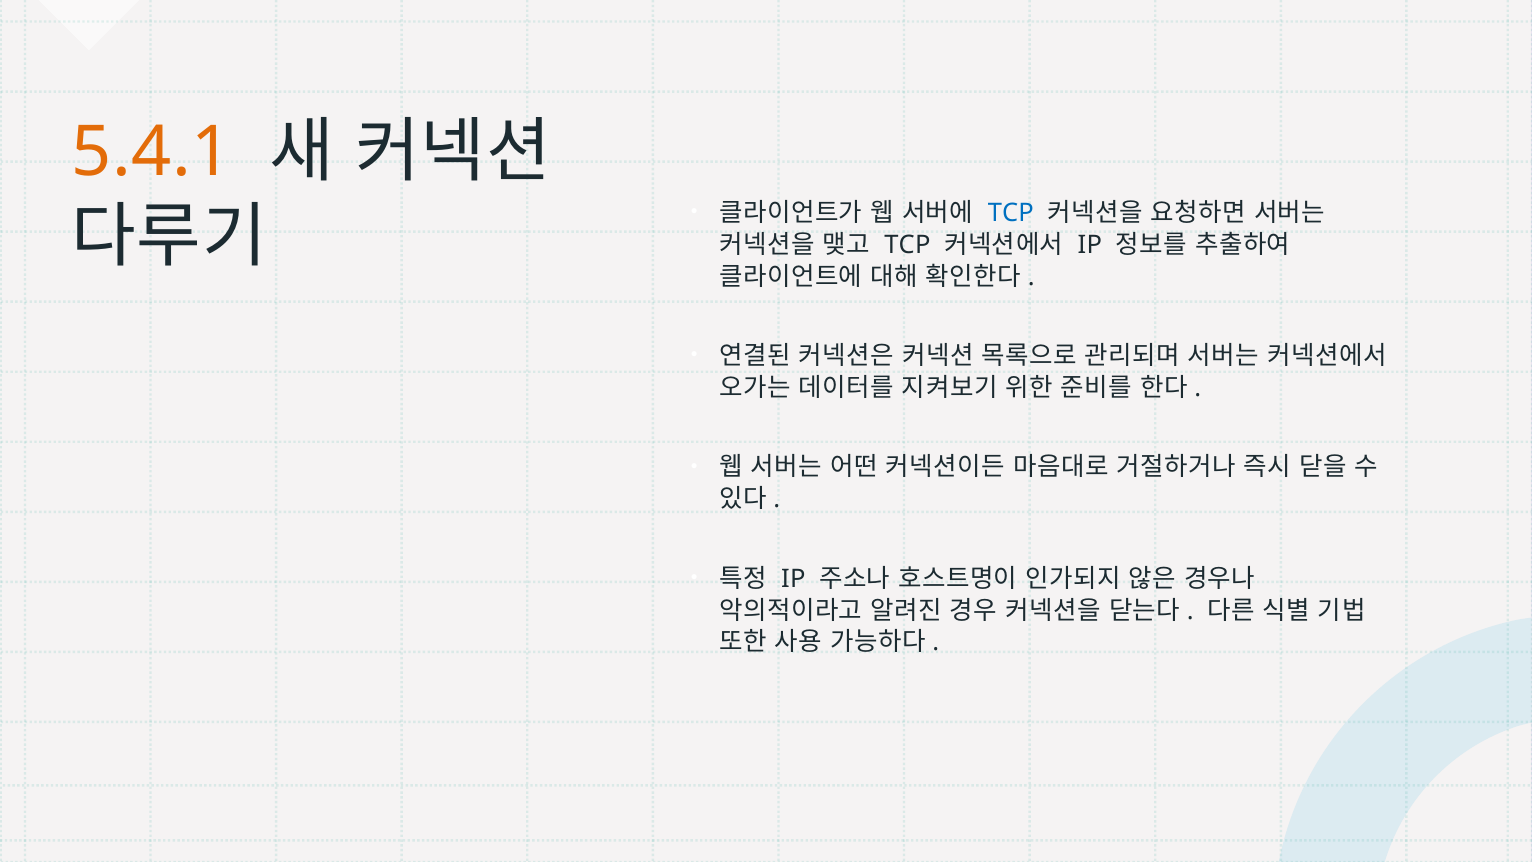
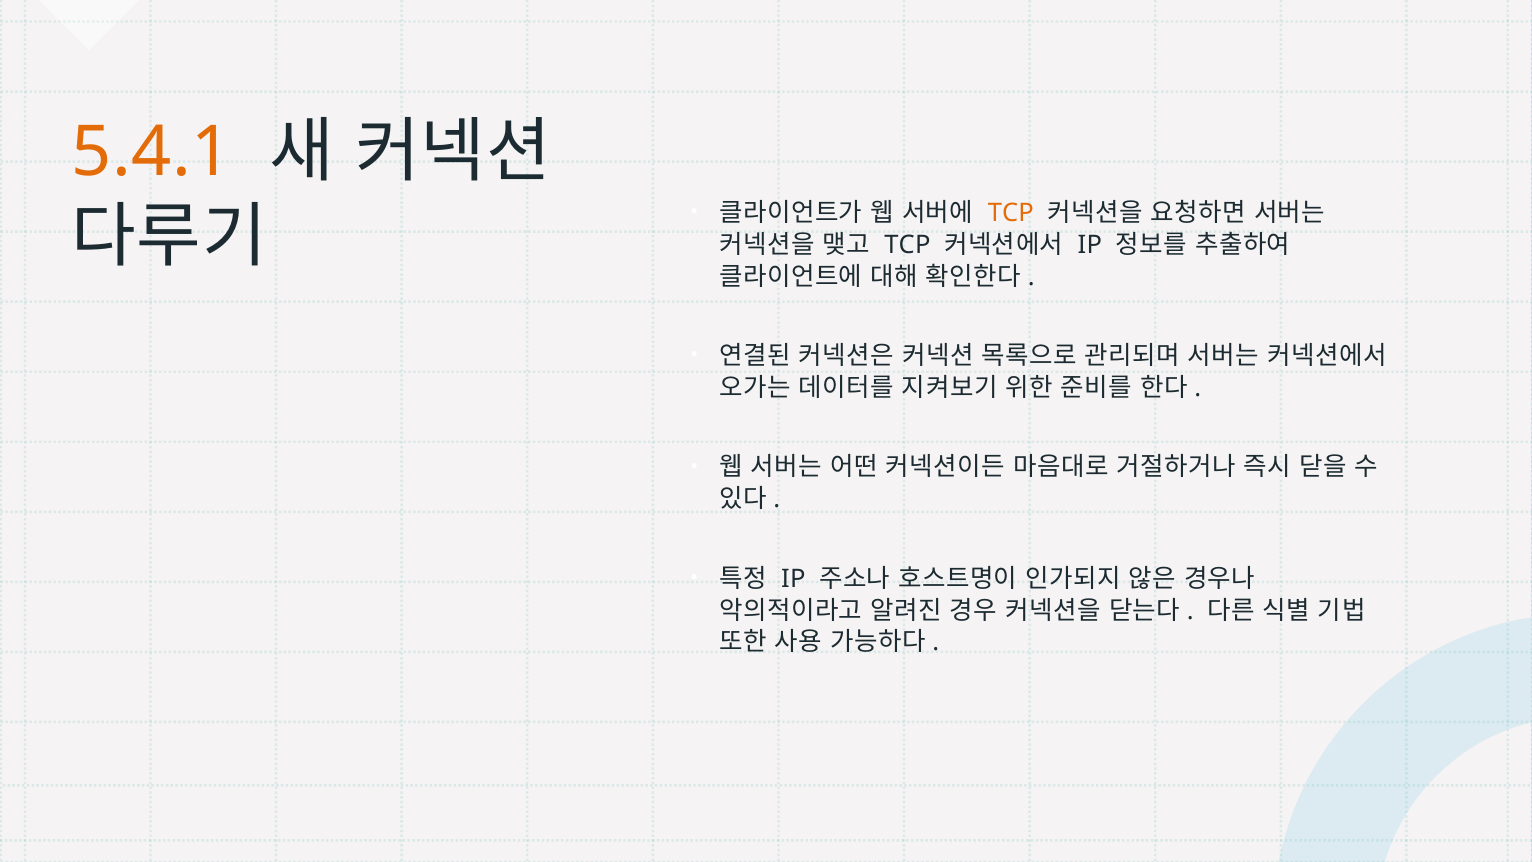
TCP colour: blue -> orange (1011, 213)
